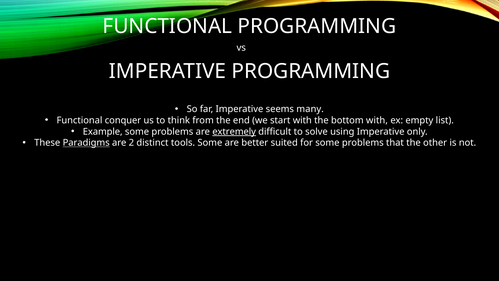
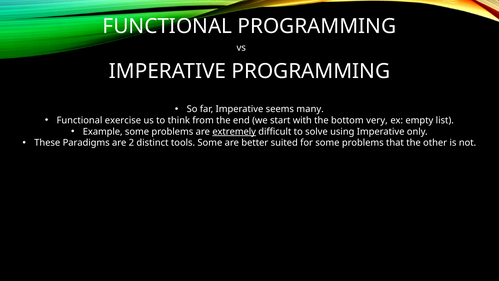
conquer: conquer -> exercise (123, 120)
bottom with: with -> very (377, 120)
Paradigms underline: present -> none (86, 143)
